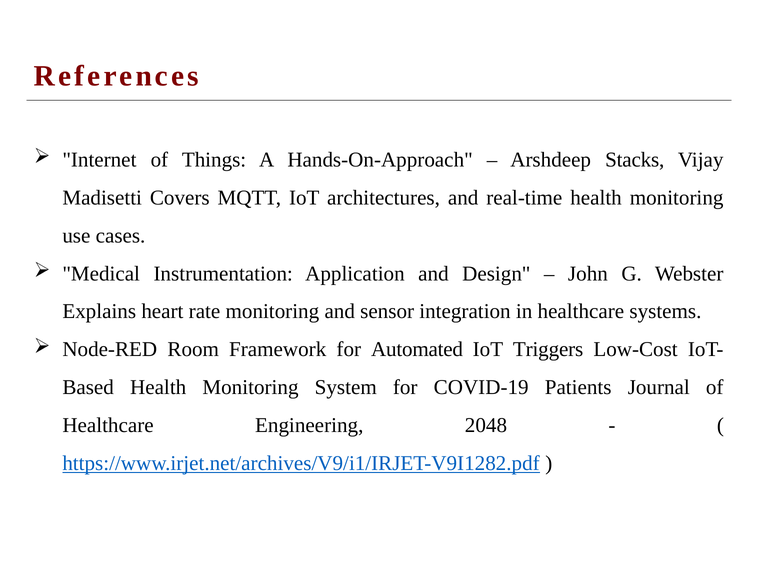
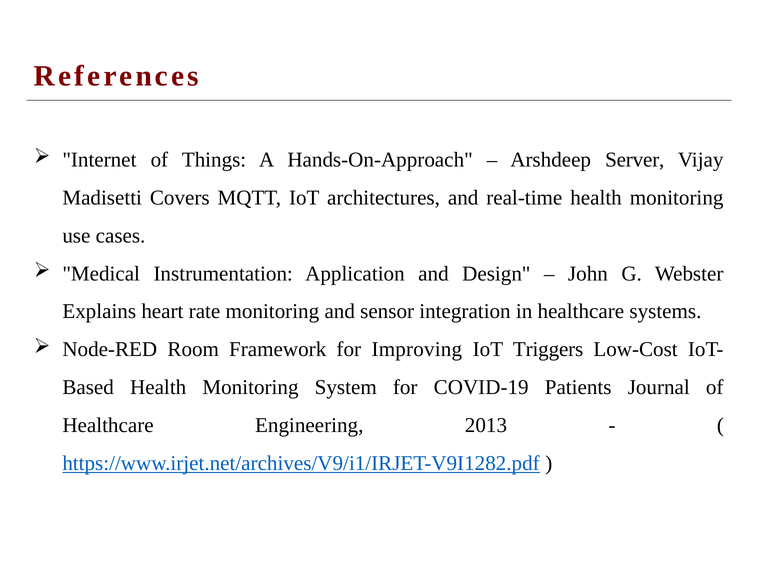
Stacks: Stacks -> Server (635, 160)
Automated: Automated -> Improving (417, 349)
2048: 2048 -> 2013 (486, 425)
